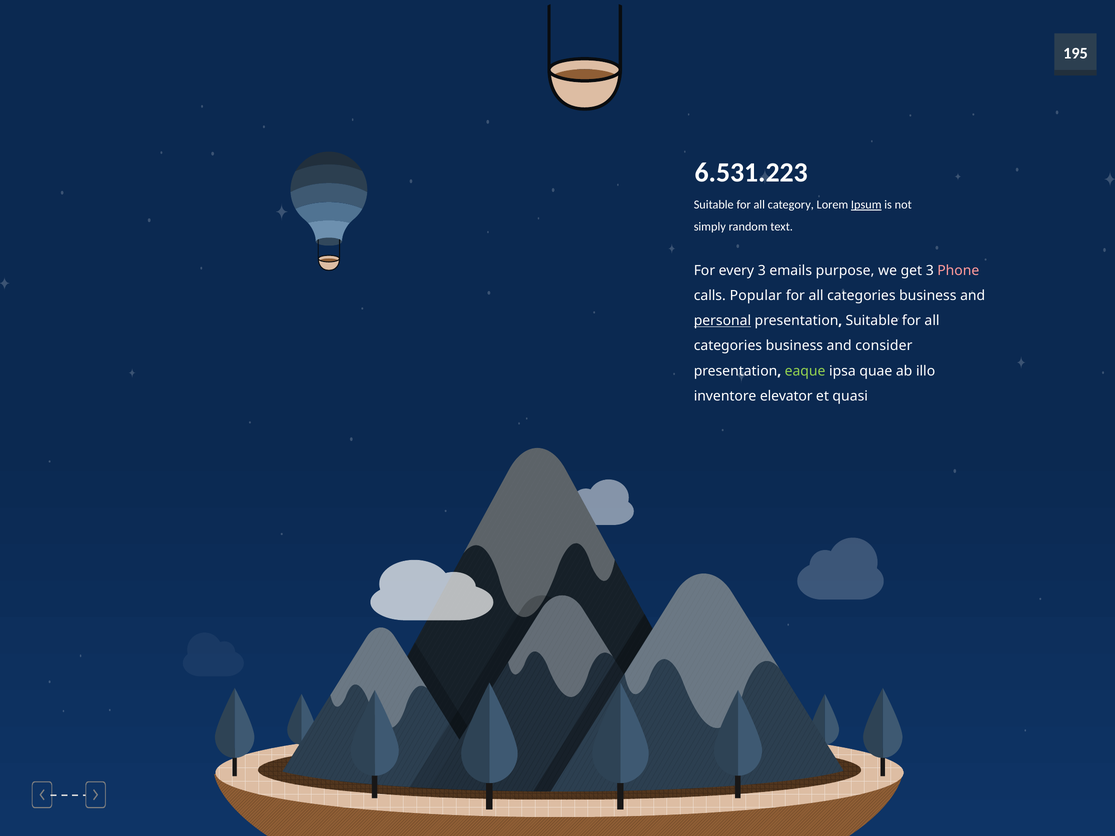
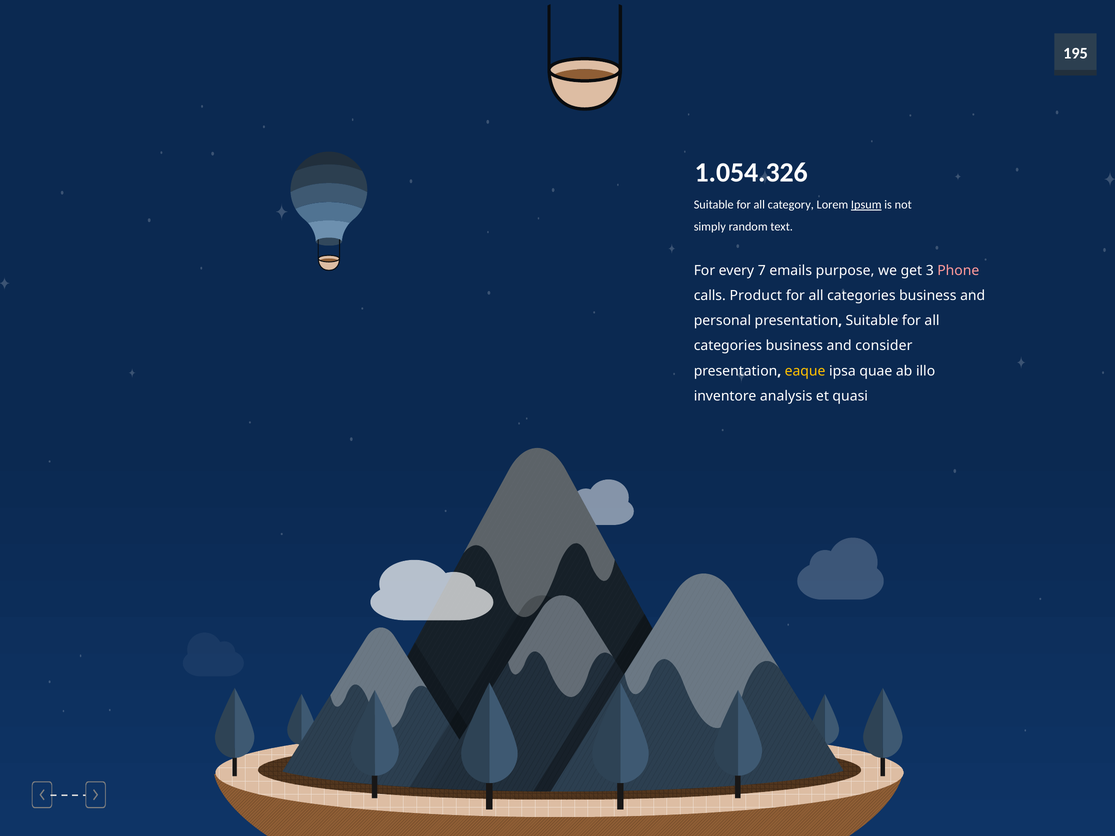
6.531.223: 6.531.223 -> 1.054.326 (751, 173)
every 3: 3 -> 7 (762, 270)
Popular: Popular -> Product (756, 296)
personal underline: present -> none (722, 321)
eaque colour: light green -> yellow (805, 371)
elevator: elevator -> analysis (786, 396)
